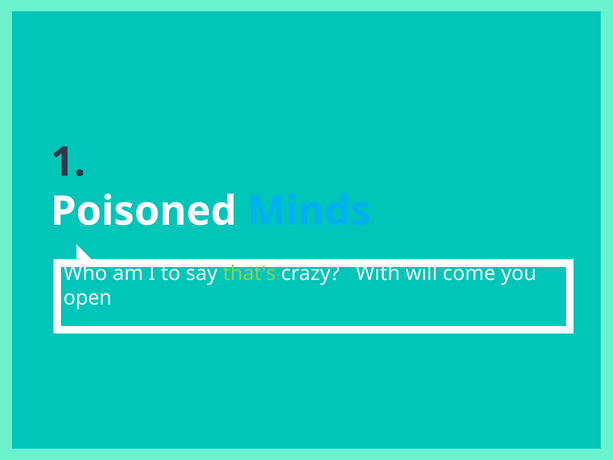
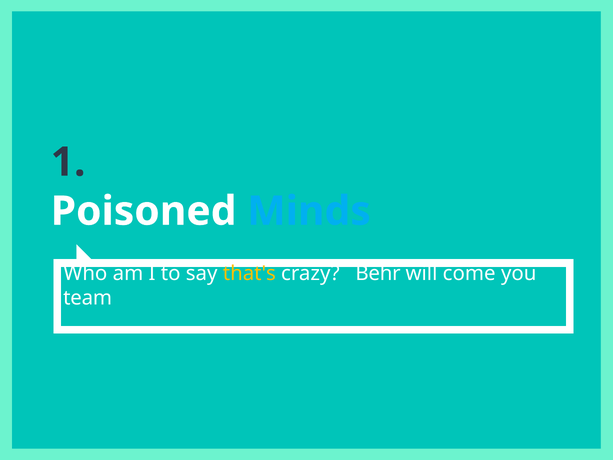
that's colour: light green -> yellow (249, 273)
With: With -> Behr (378, 273)
open: open -> team (88, 298)
